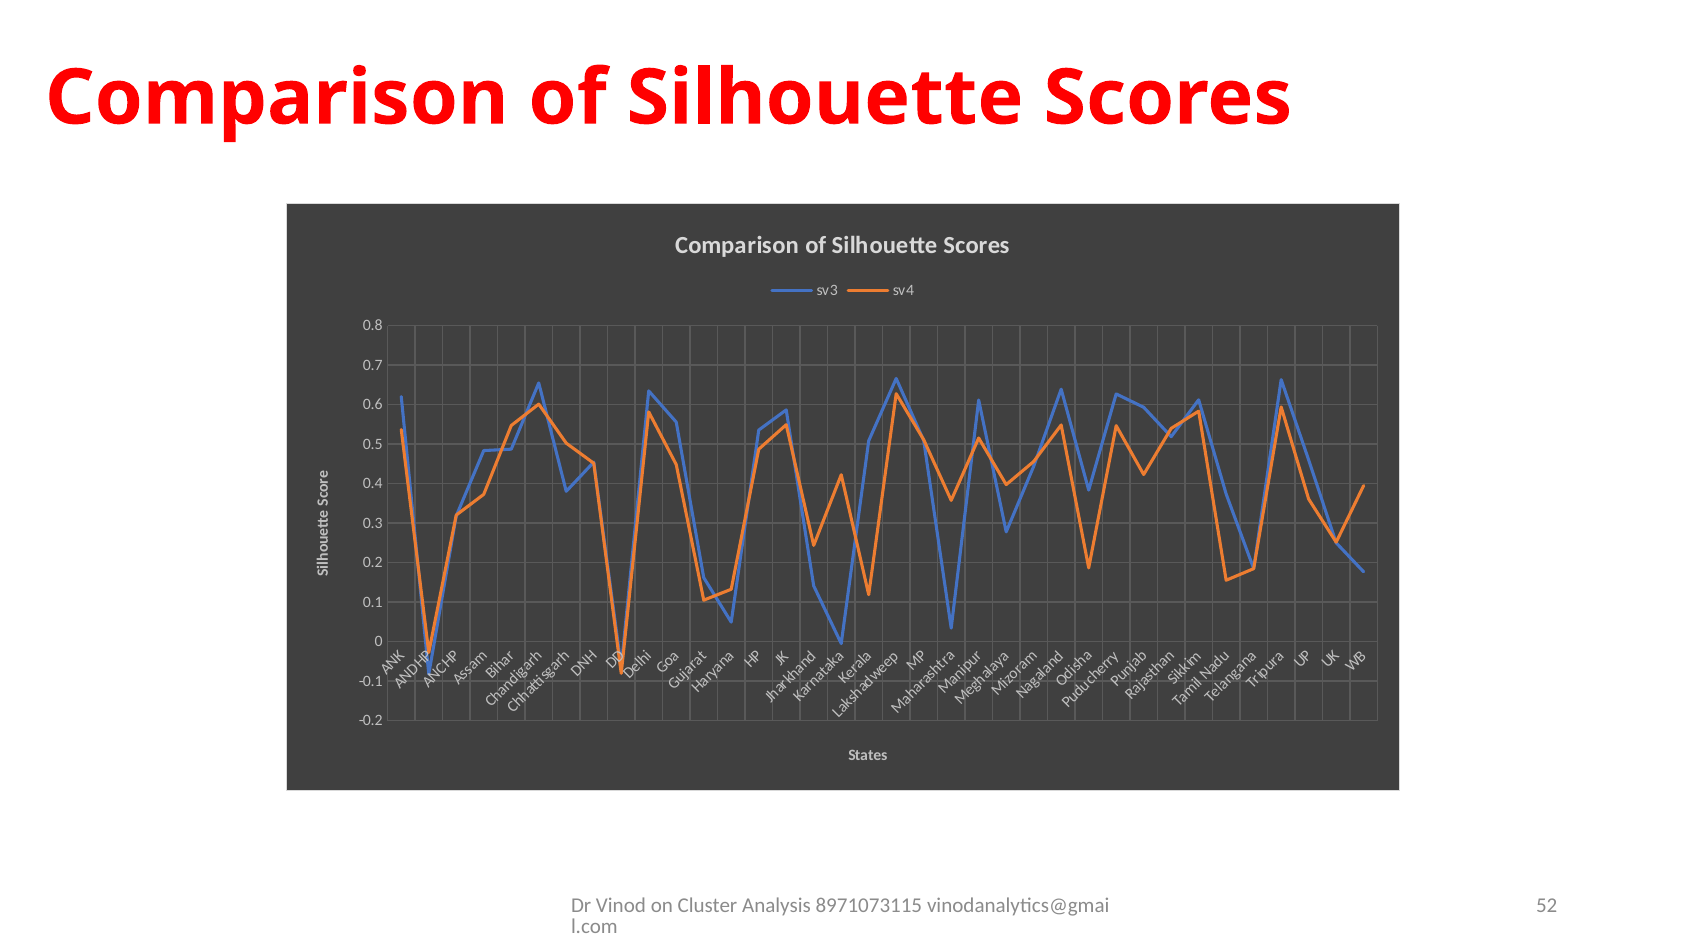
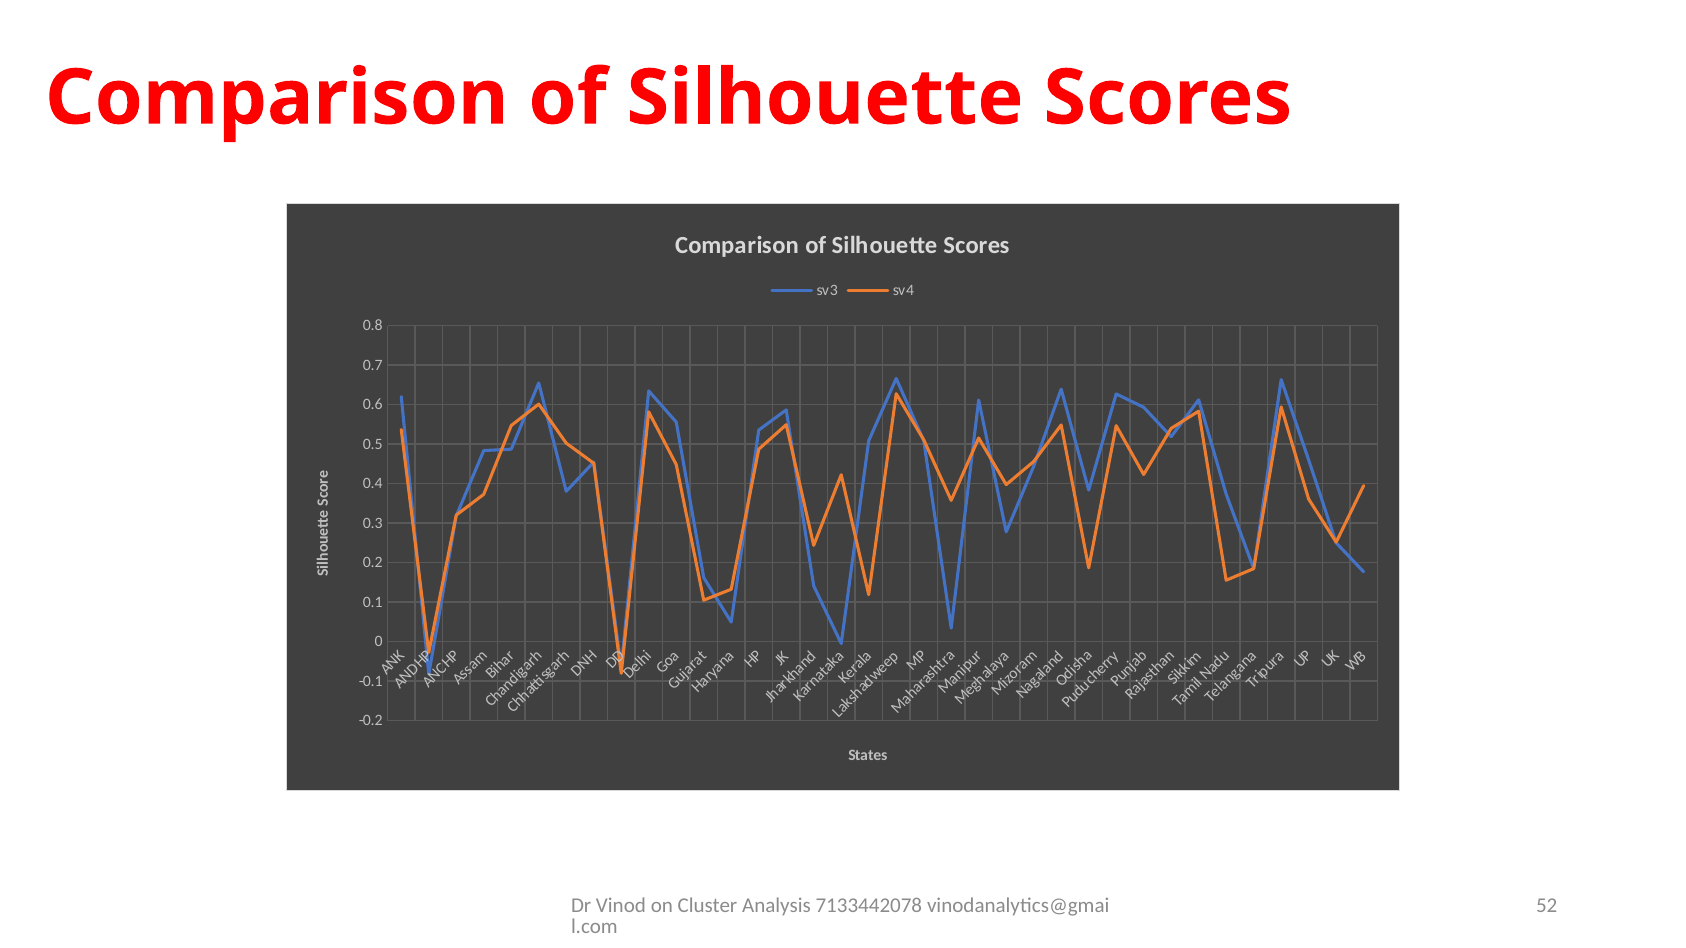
8971073115: 8971073115 -> 7133442078 (869, 905)
